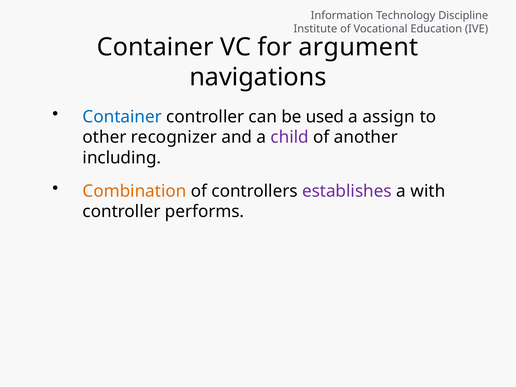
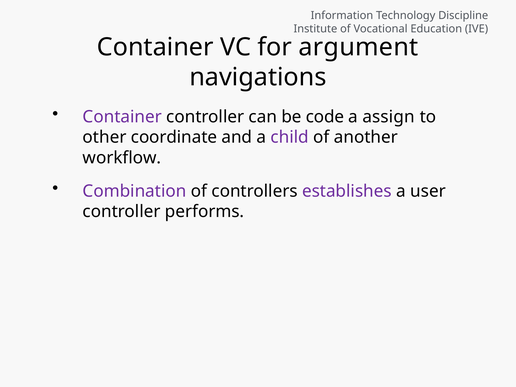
Container colour: blue -> purple (122, 117)
used: used -> code (325, 117)
recognizer: recognizer -> coordinate (174, 137)
including: including -> workflow (122, 158)
Combination colour: orange -> purple (135, 191)
with: with -> user (428, 191)
